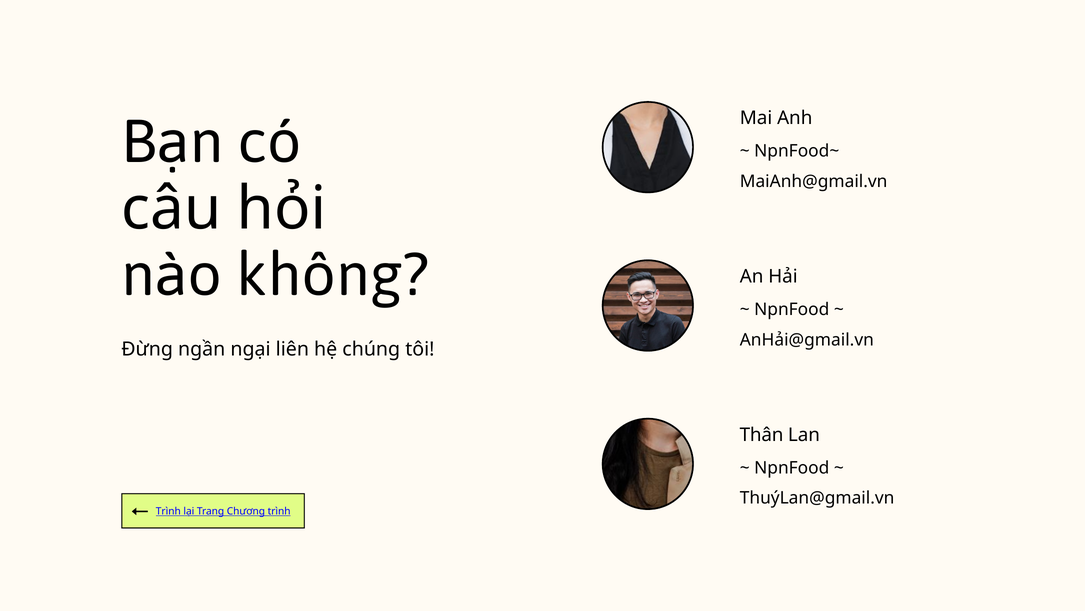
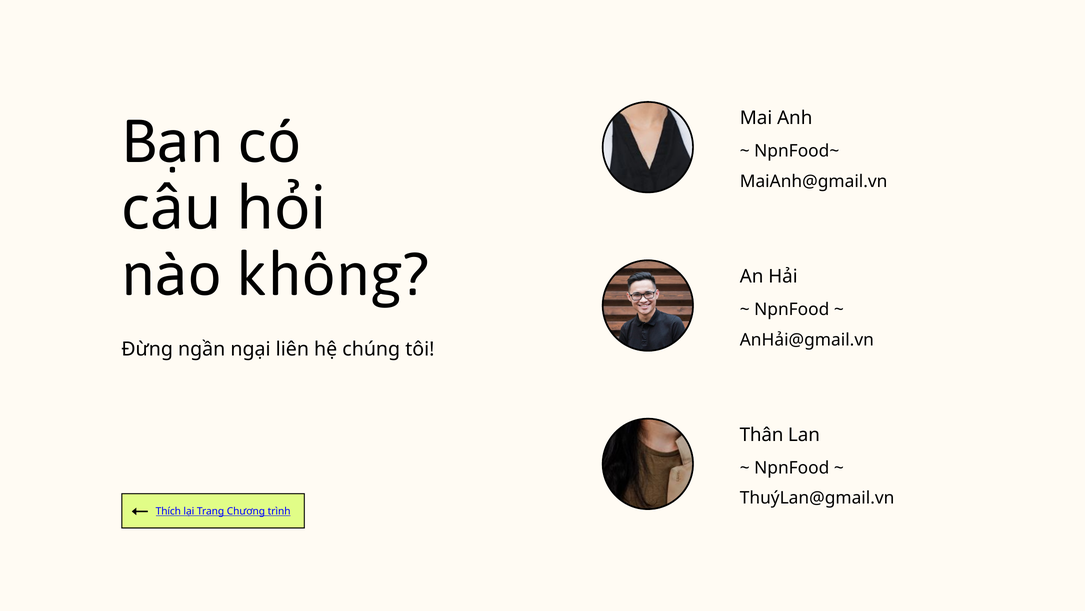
Trình: Trình -> Thích (168, 511)
